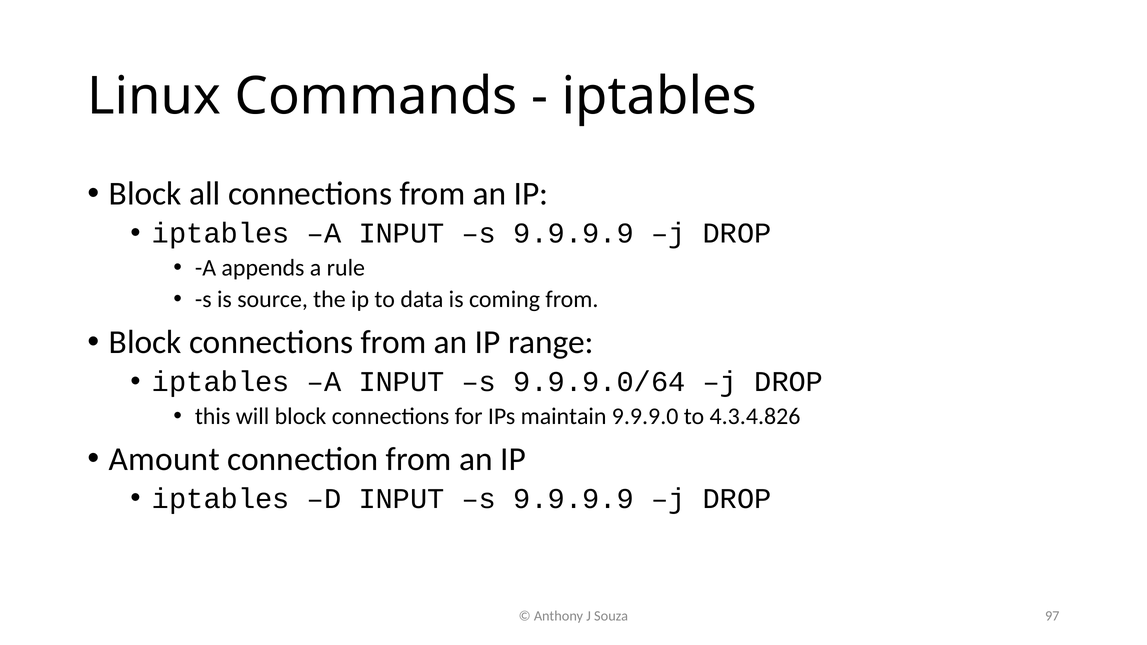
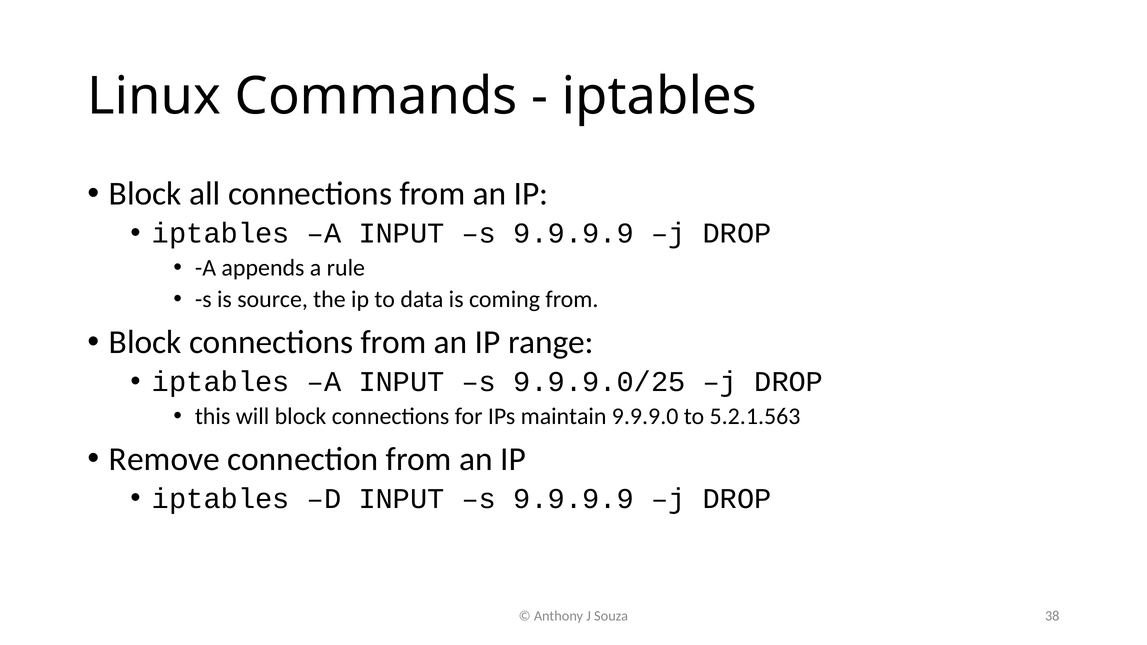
9.9.9.0/64: 9.9.9.0/64 -> 9.9.9.0/25 (599, 382)
4.3.4.826: 4.3.4.826 -> 5.2.1.563 (755, 416)
Amount: Amount -> Remove (164, 459)
97: 97 -> 38 (1052, 616)
